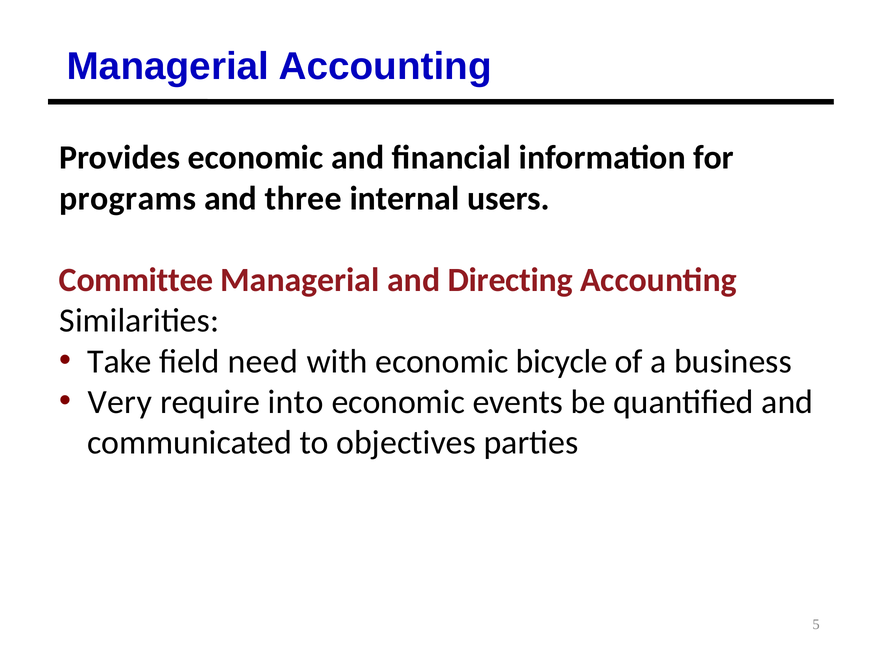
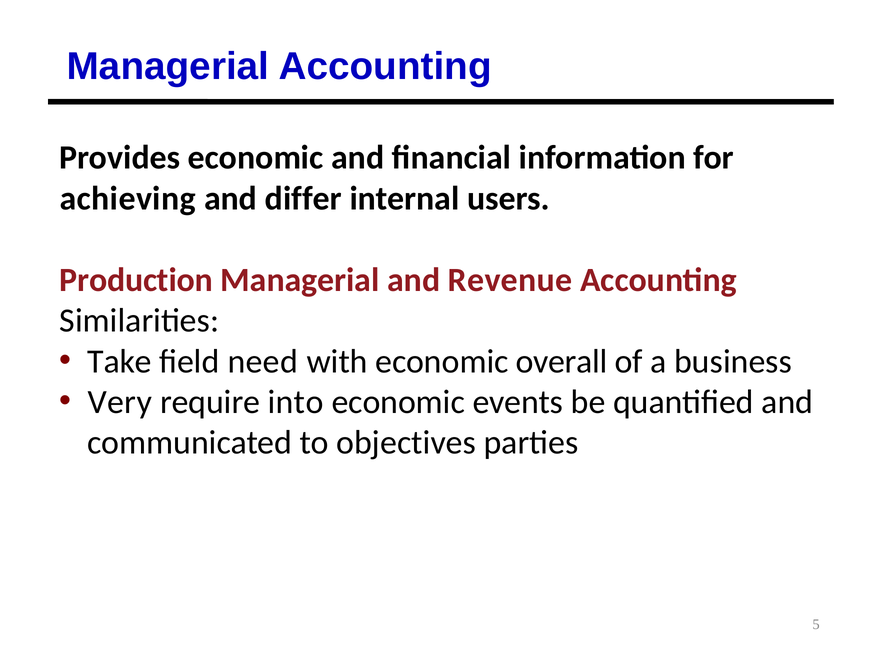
programs: programs -> achieving (128, 198)
three: three -> differ (303, 198)
Committee: Committee -> Production (136, 280)
Directing: Directing -> Revenue (510, 280)
bicycle: bicycle -> overall (562, 361)
